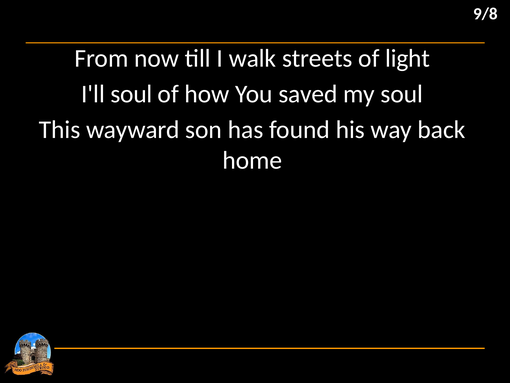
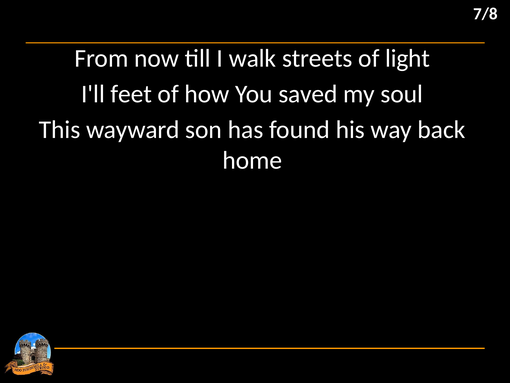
9/8: 9/8 -> 7/8 (485, 14)
I'll soul: soul -> feet (131, 94)
